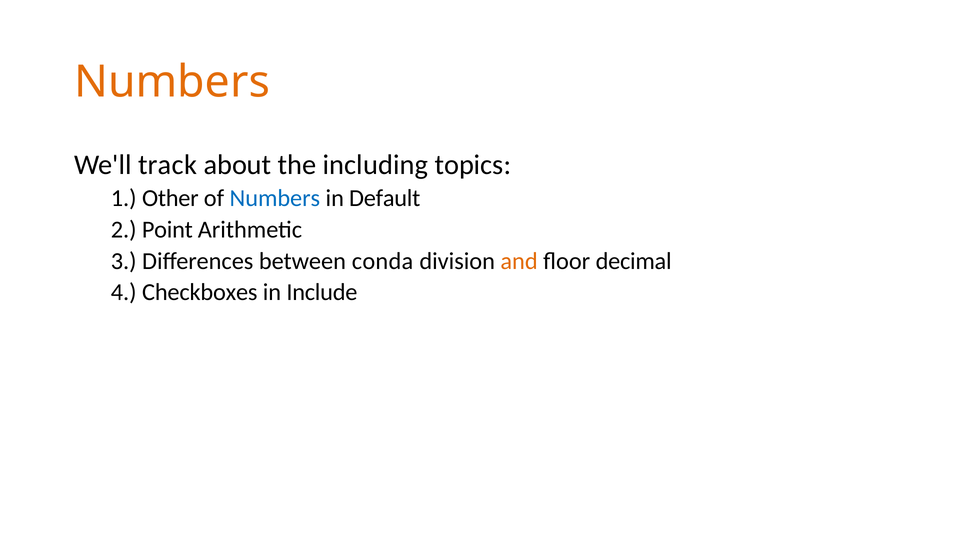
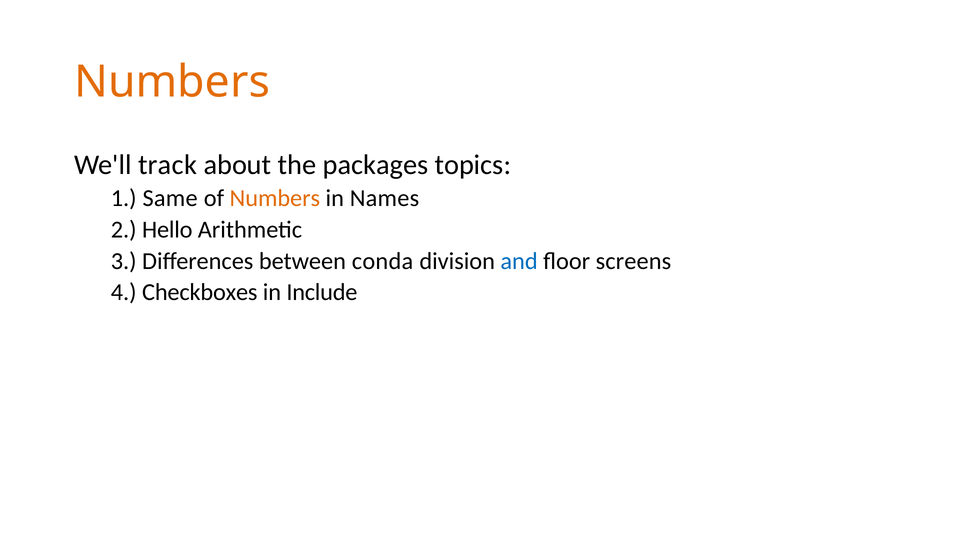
including: including -> packages (376, 165)
Other: Other -> Same (170, 198)
Numbers colour: blue -> orange (275, 198)
Default: Default -> Names (384, 198)
Point: Point -> Hello (167, 230)
and colour: orange -> blue (519, 261)
decimal: decimal -> screens (633, 261)
